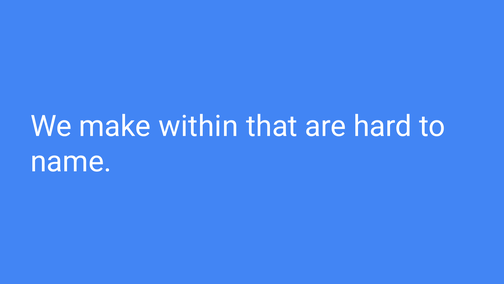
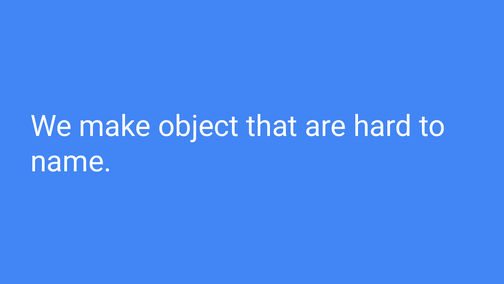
within: within -> object (199, 126)
